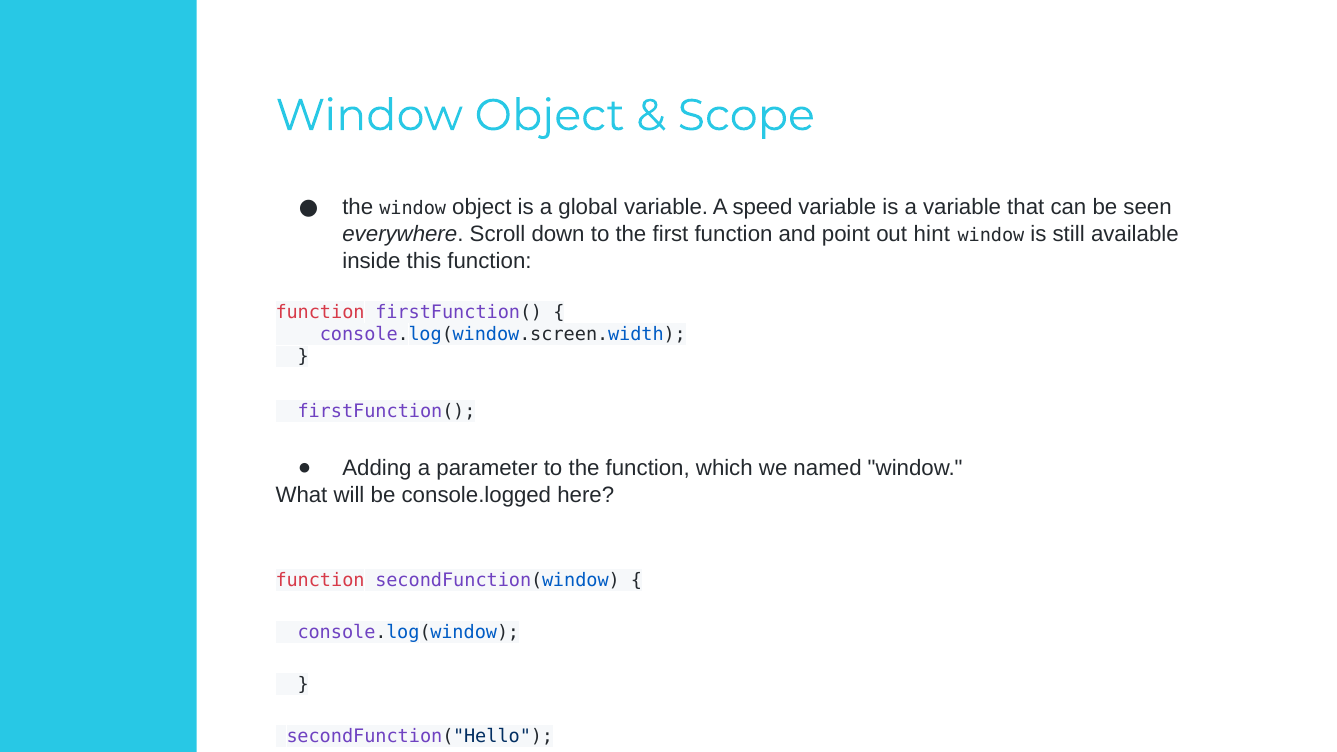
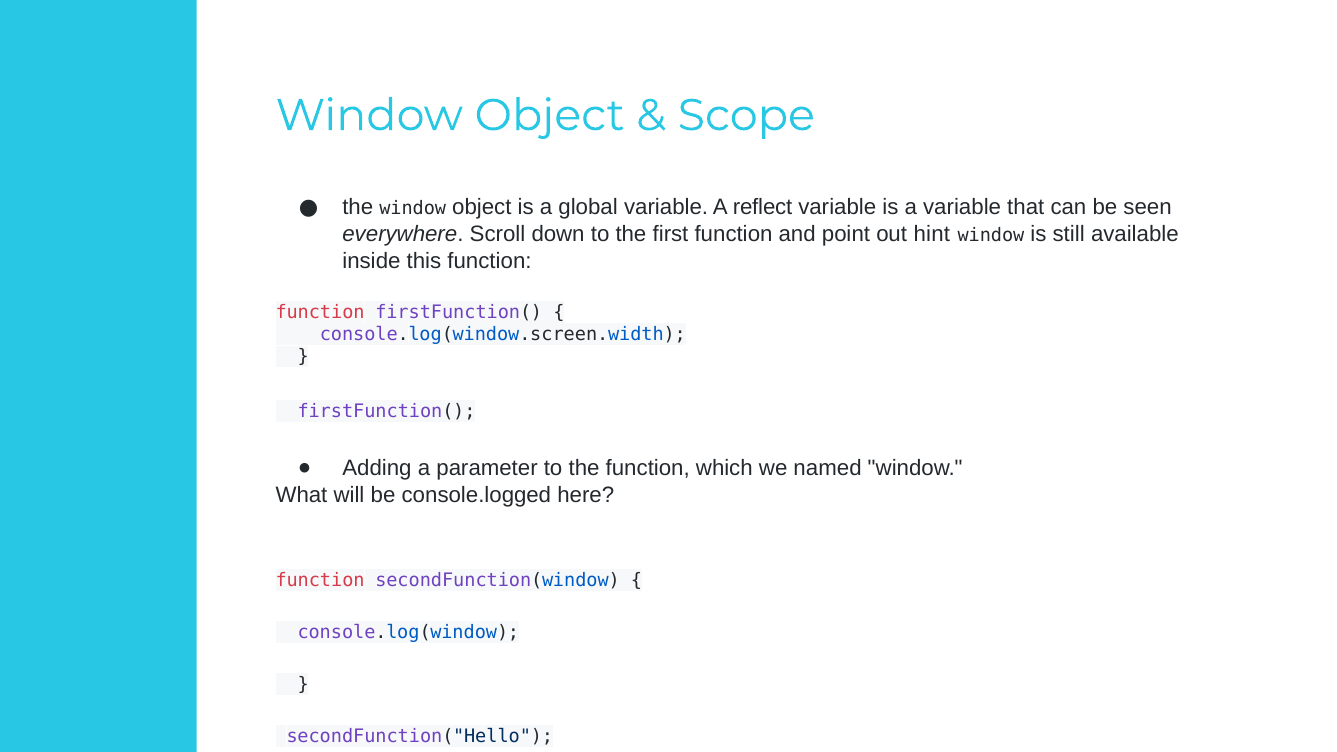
speed: speed -> reflect (763, 208)
